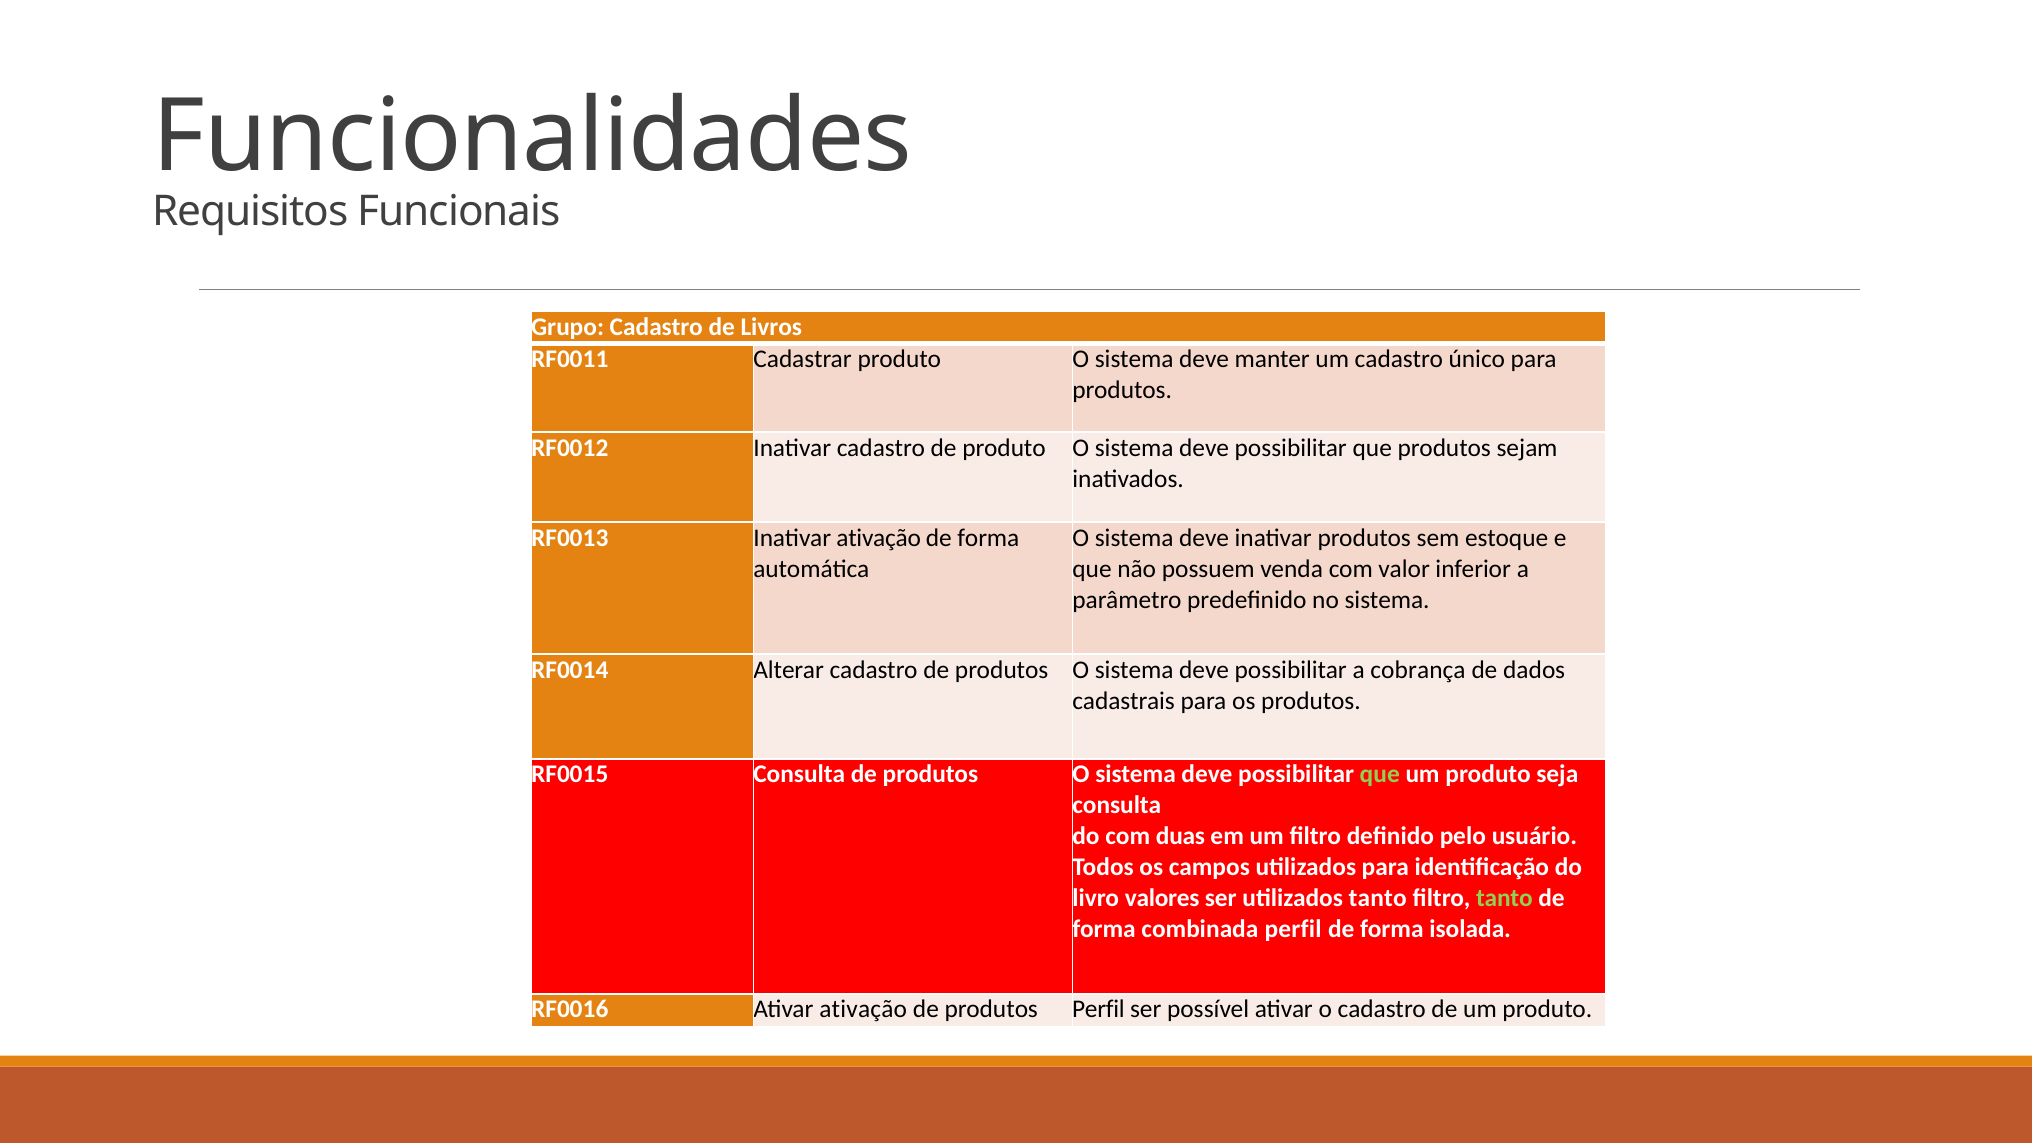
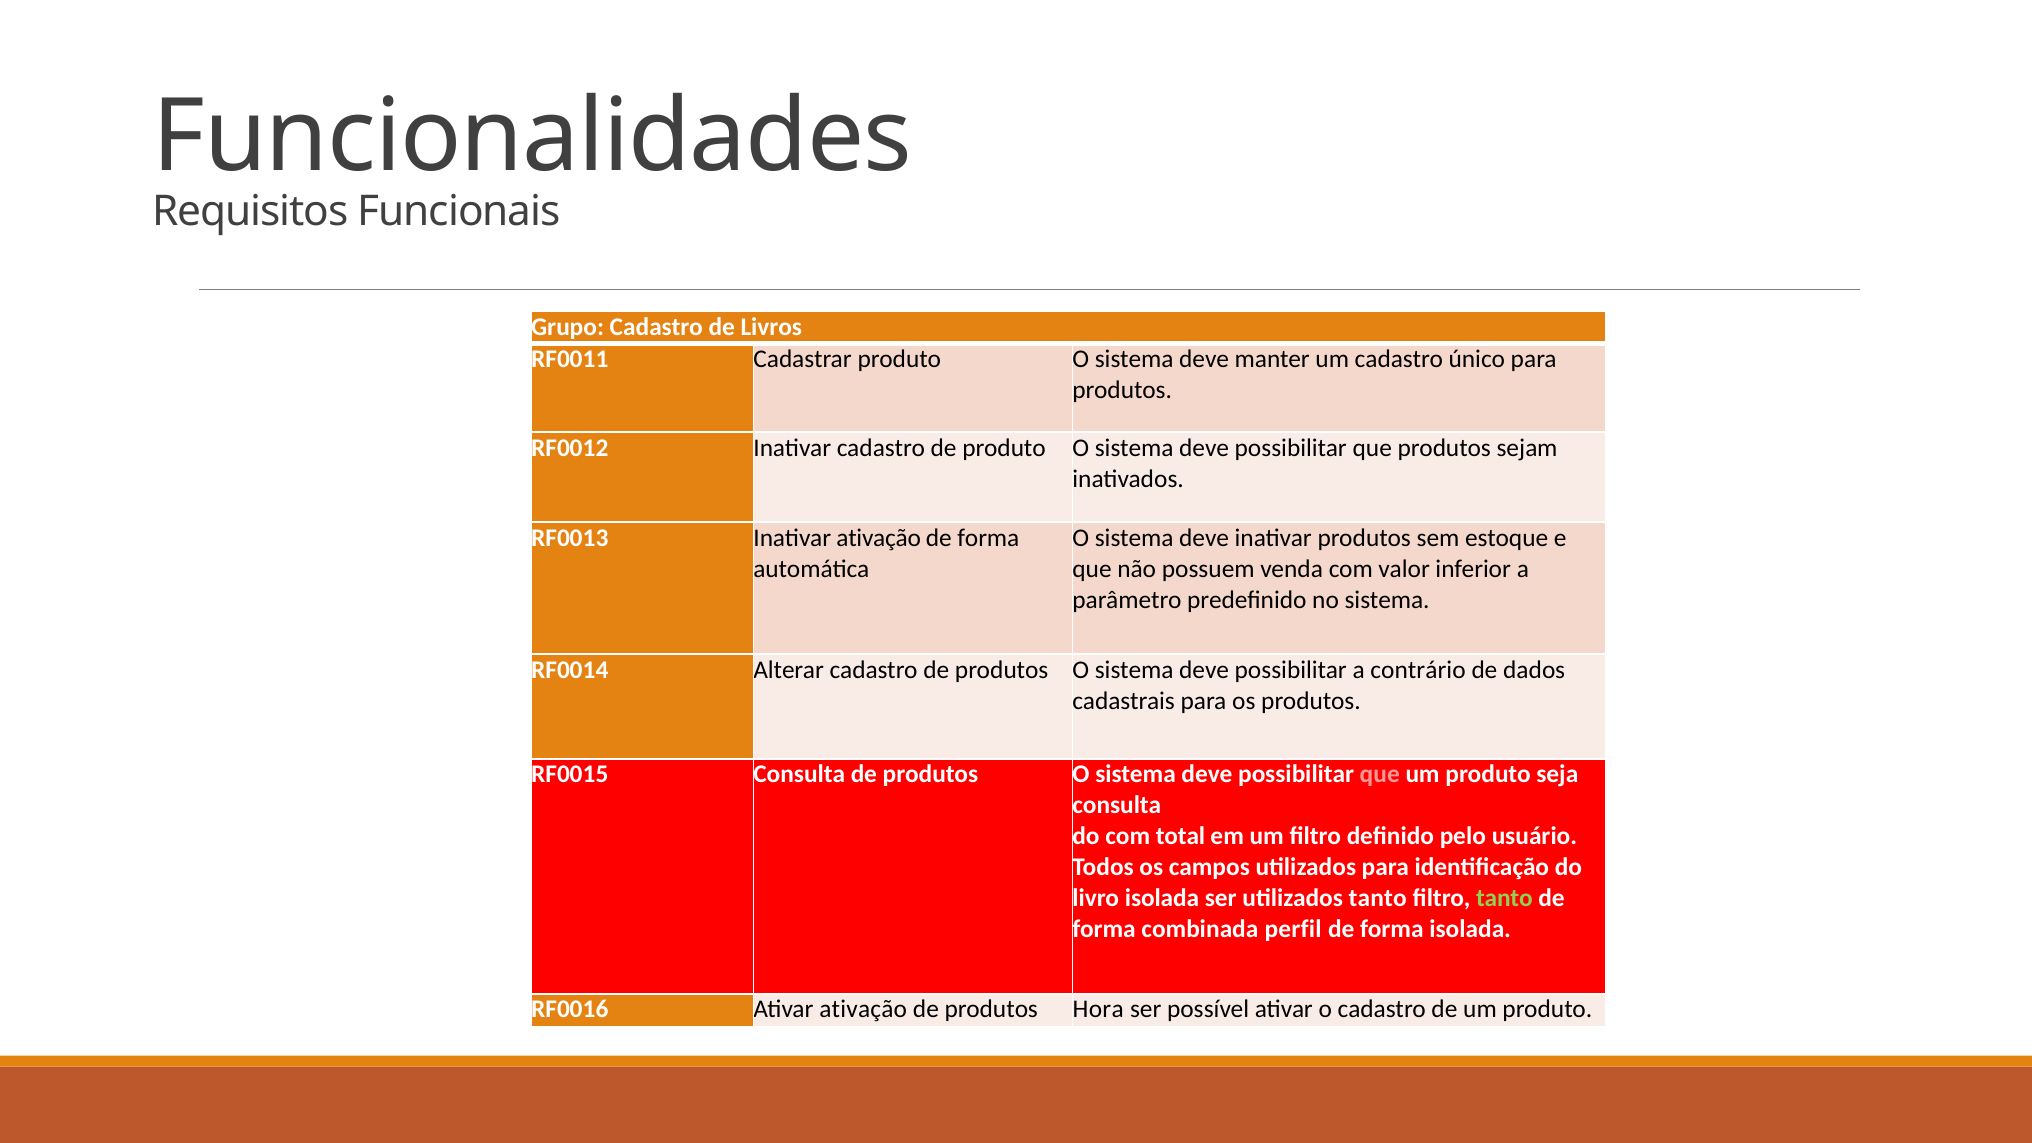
cobrança: cobrança -> contrário (1418, 670)
que colour: light green -> pink (1380, 774)
duas: duas -> total (1180, 836)
livro valores: valores -> isolada (1162, 898)
produtos Perfil: Perfil -> Hora (1098, 1010)
